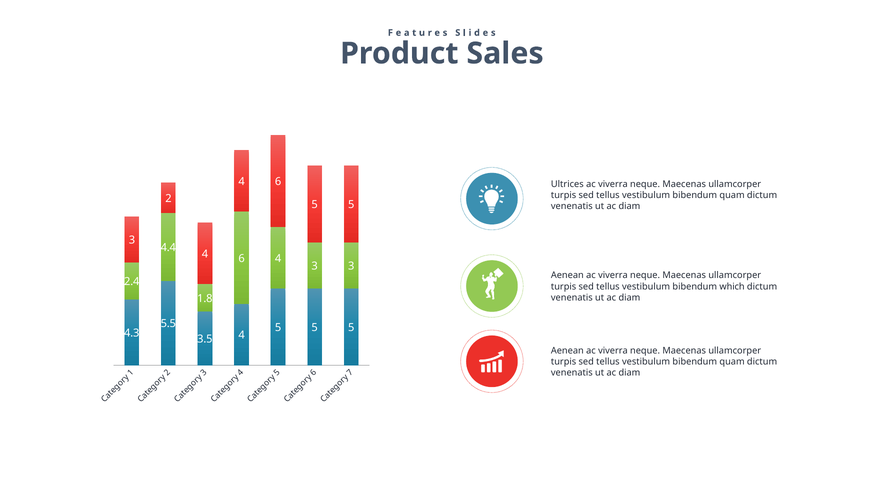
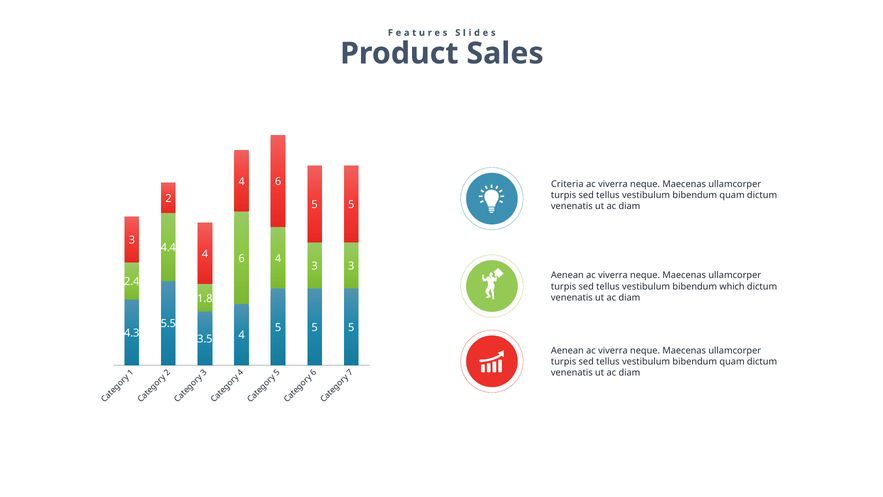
Ultrices: Ultrices -> Criteria (567, 184)
